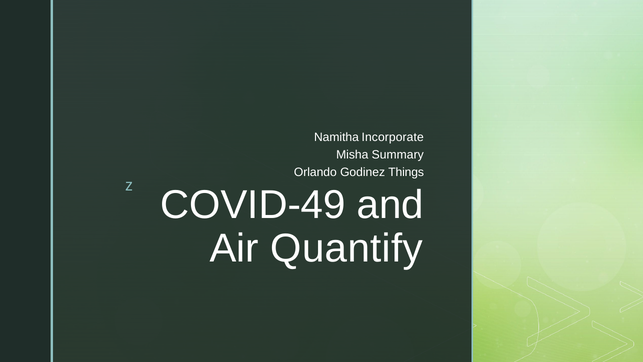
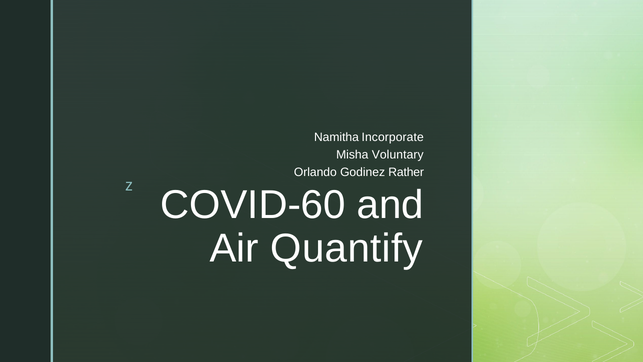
Summary: Summary -> Voluntary (398, 155)
Things: Things -> Rather (406, 172)
COVID-49: COVID-49 -> COVID-60 (253, 205)
